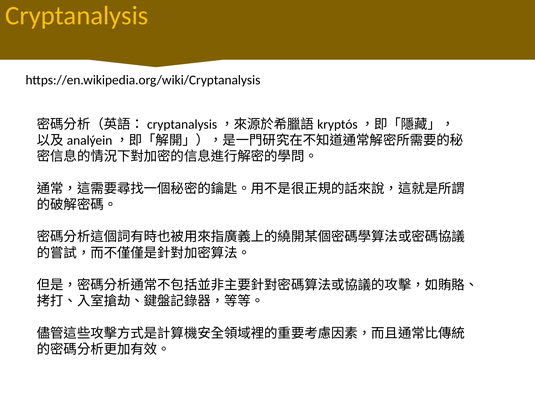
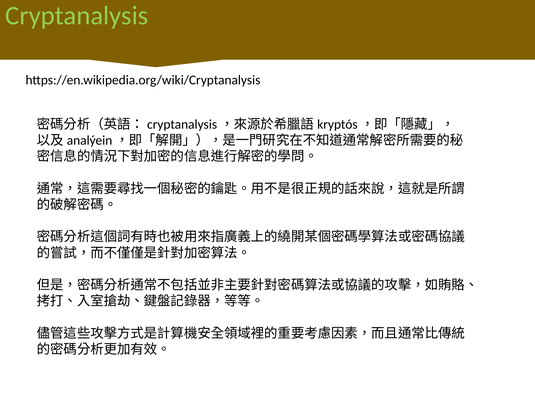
Cryptanalysis colour: yellow -> light green (77, 16)
